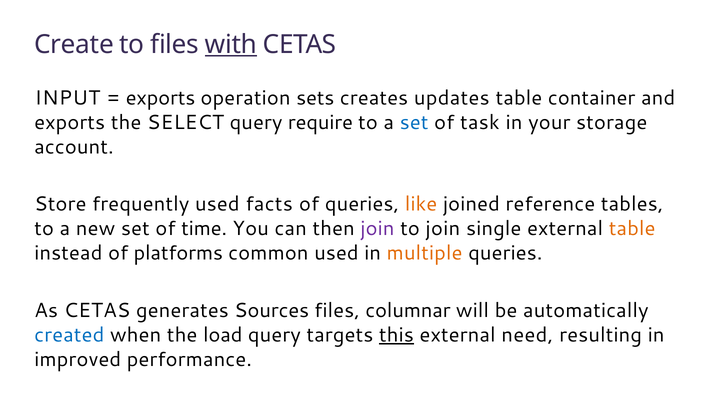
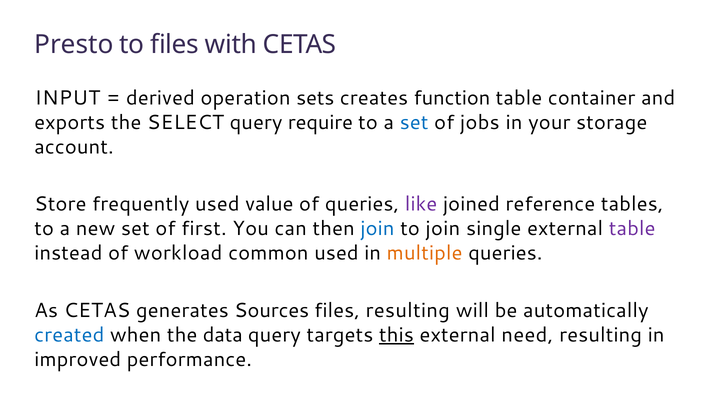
Create: Create -> Presto (74, 44)
with underline: present -> none (231, 44)
exports: exports -> derived (160, 98)
updates: updates -> function (452, 98)
task: task -> jobs (480, 122)
facts: facts -> value (269, 204)
like colour: orange -> purple (421, 204)
time: time -> first (204, 228)
join colour: purple -> blue (377, 228)
table colour: orange -> purple (632, 228)
platforms: platforms -> workload (178, 253)
files columnar: columnar -> resulting (408, 310)
load: load -> data (223, 335)
